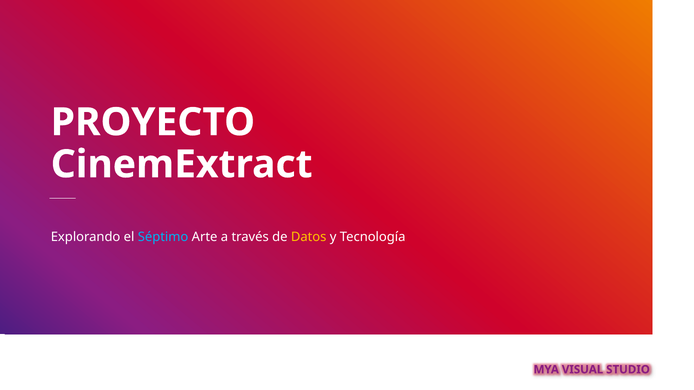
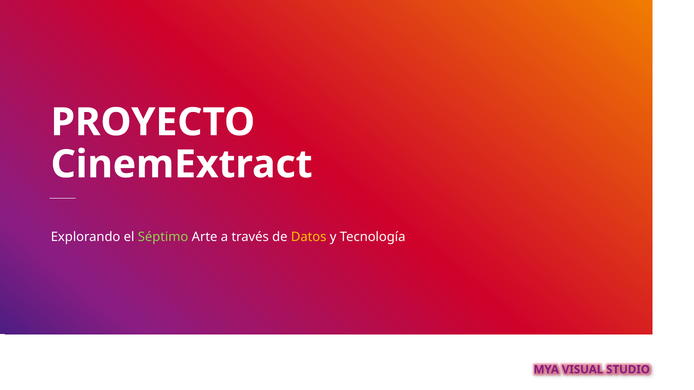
Séptimo colour: light blue -> light green (163, 237)
